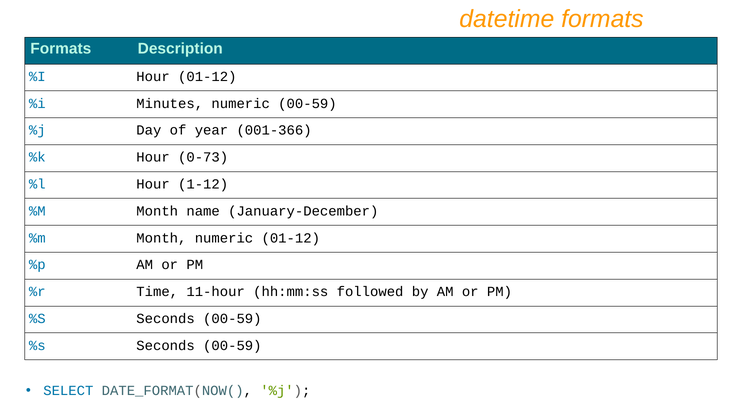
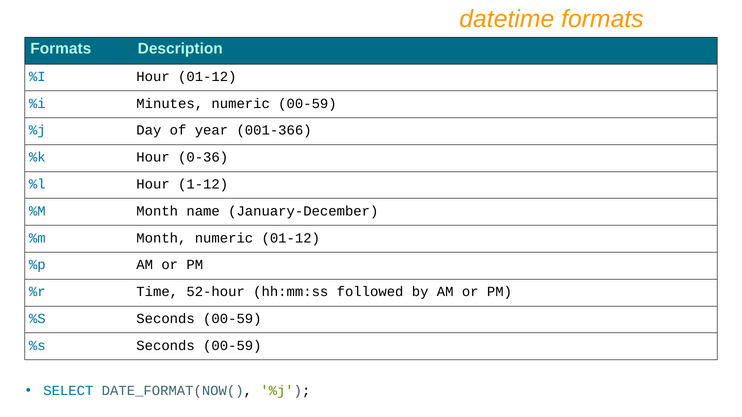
0-73: 0-73 -> 0-36 (203, 157)
11-hour: 11-hour -> 52-hour (216, 292)
